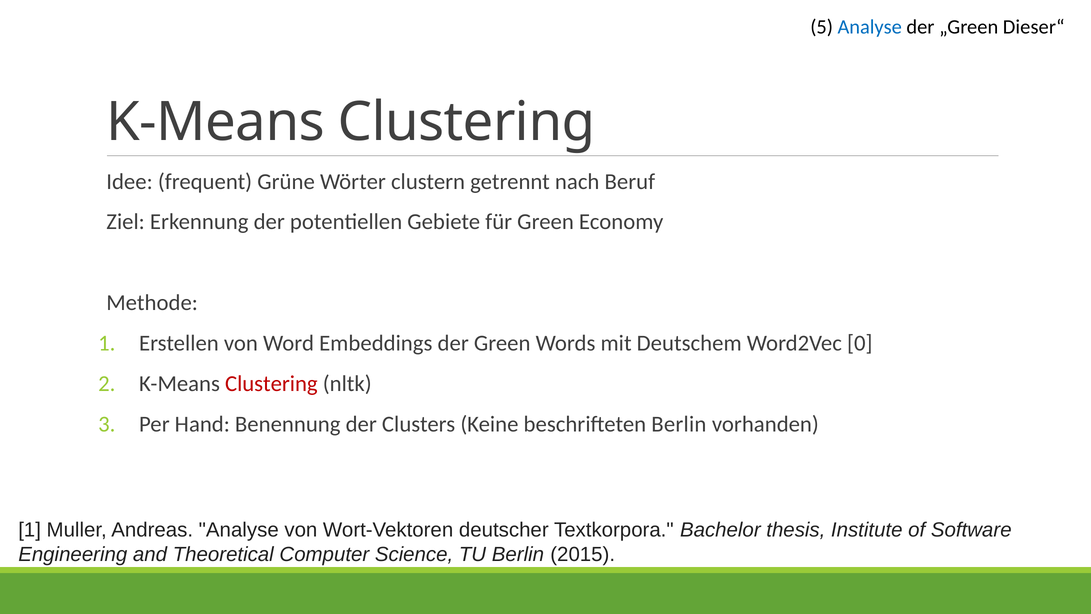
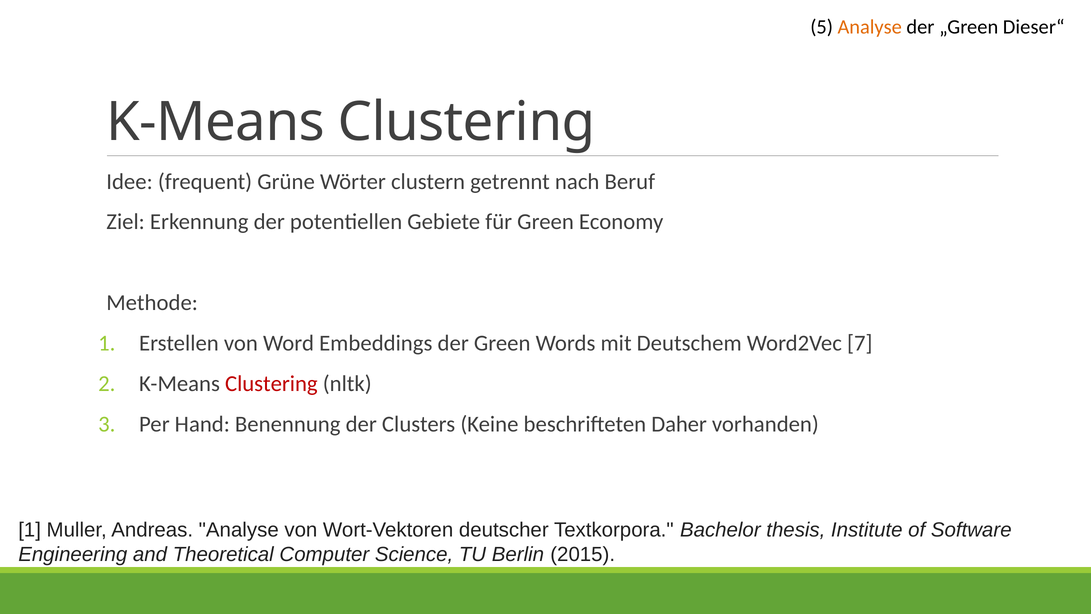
Analyse colour: blue -> orange (870, 27)
0: 0 -> 7 (860, 343)
beschrifteten Berlin: Berlin -> Daher (679, 424)
